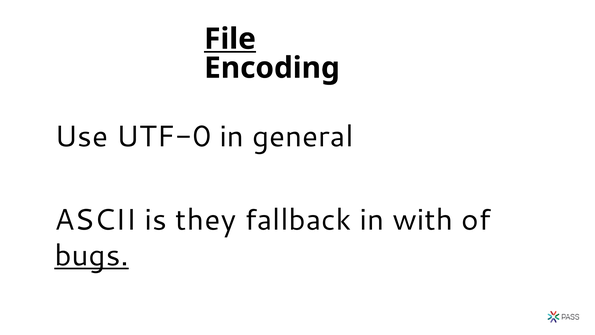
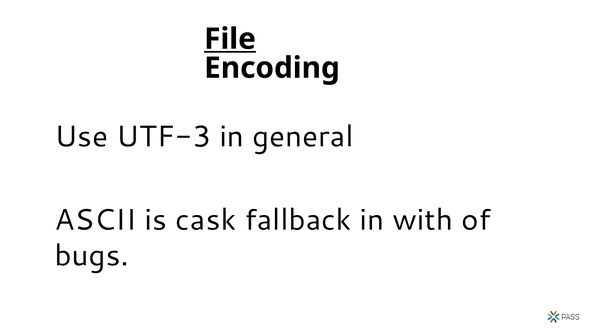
UTF-0: UTF-0 -> UTF-3 (164, 136)
they: they -> cask (206, 220)
bugs underline: present -> none (92, 255)
